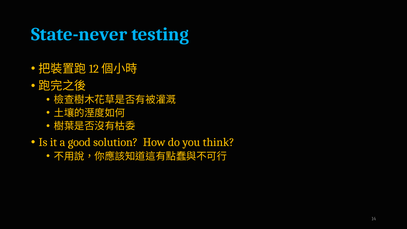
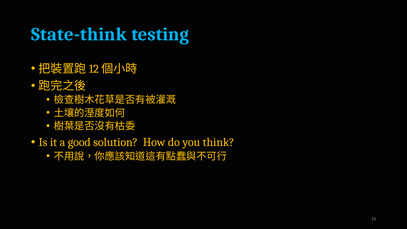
State-never: State-never -> State-think (79, 34)
